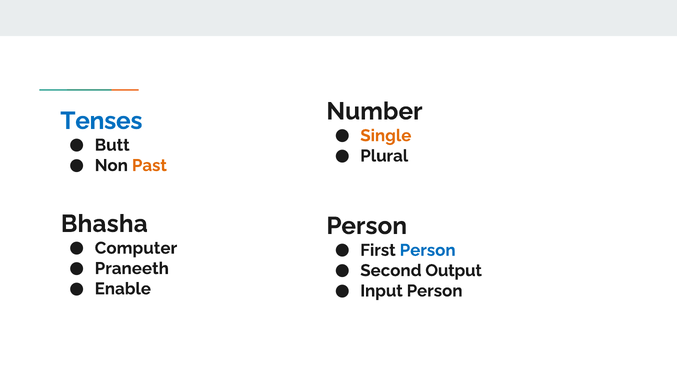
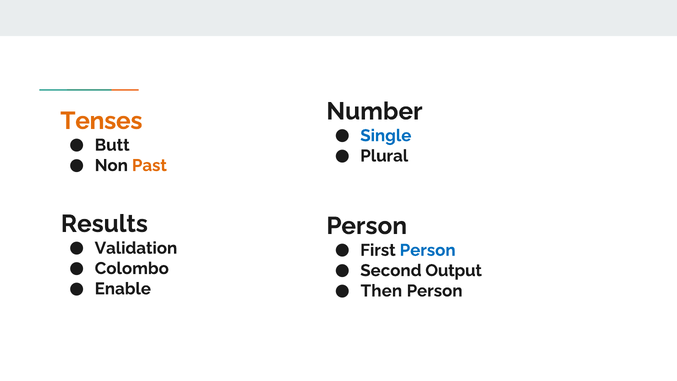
Tenses colour: blue -> orange (101, 121)
Single colour: orange -> blue (386, 136)
Bhasha: Bhasha -> Results (104, 224)
Computer: Computer -> Validation (136, 248)
Praneeth: Praneeth -> Colombo (132, 268)
Input: Input -> Then (381, 291)
